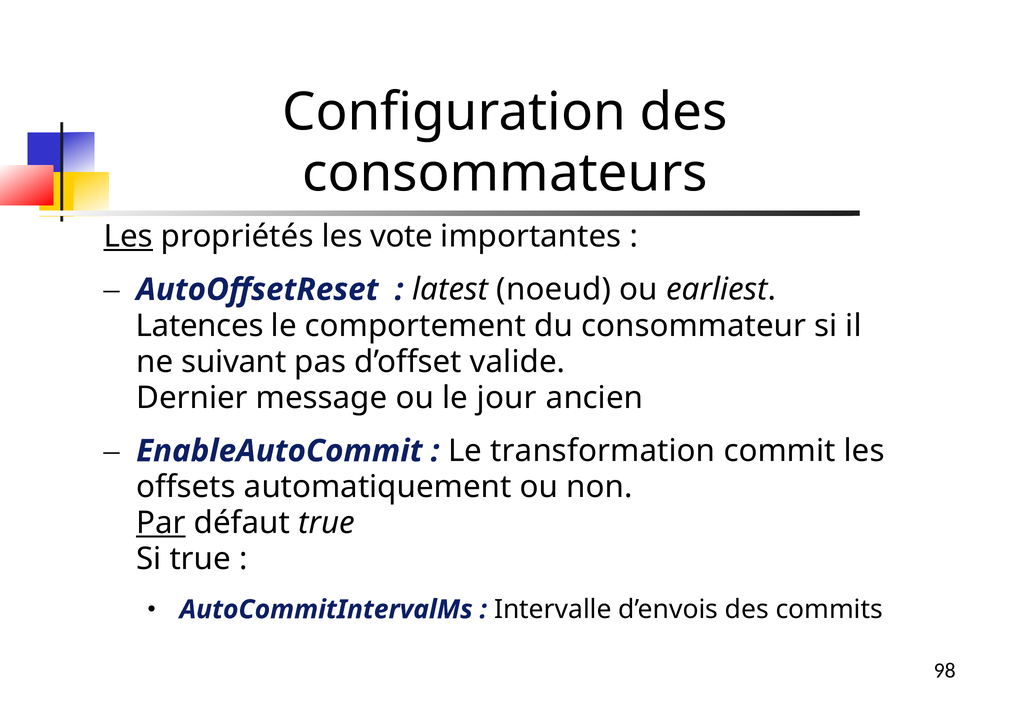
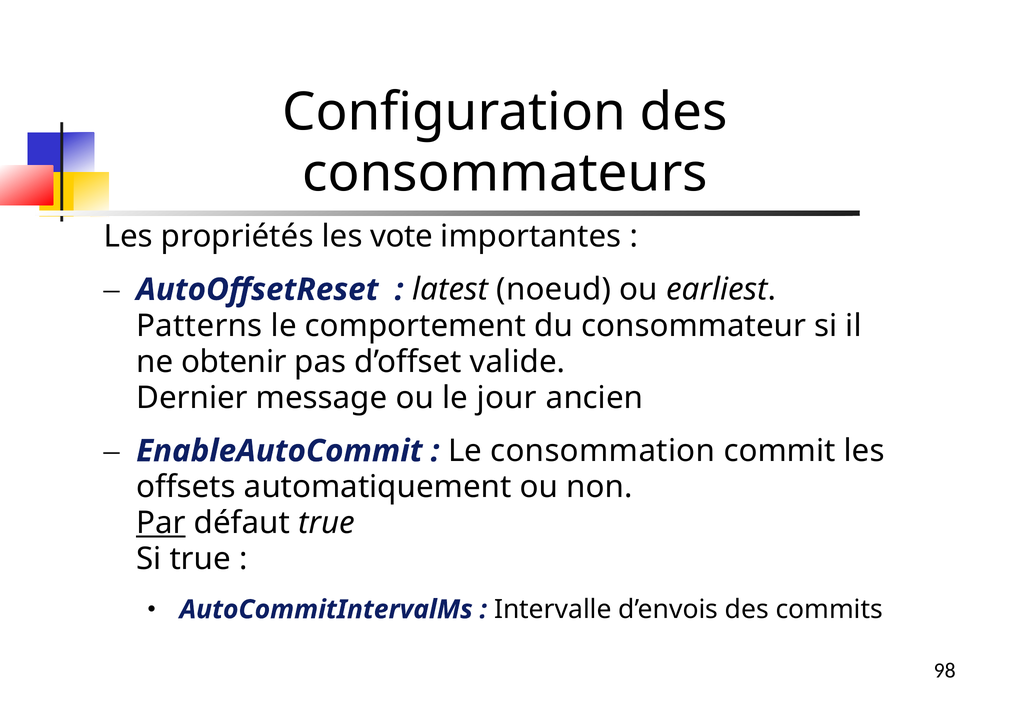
Les underline: present -> none (128, 237)
Latences: Latences -> Patterns (199, 326)
suivant: suivant -> obtenir (234, 362)
transformation: transformation -> consommation (603, 451)
